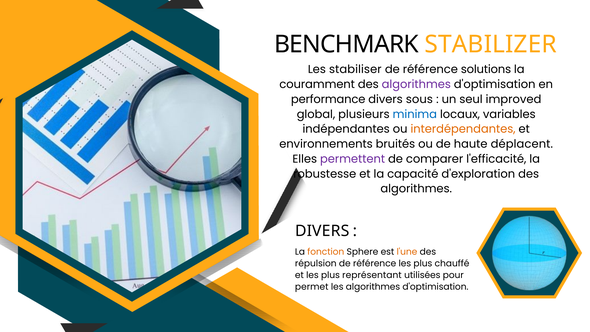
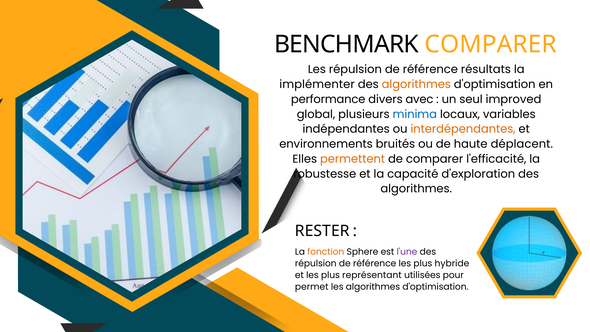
BENCHMARK STABILIZER: STABILIZER -> COMPARER (491, 44)
Les stabiliser: stabiliser -> répulsion (355, 69)
solutions: solutions -> résultats (486, 69)
couramment: couramment -> implémenter (317, 84)
algorithmes colour: purple -> orange (416, 84)
sous: sous -> avec (419, 99)
permettent colour: purple -> orange (353, 159)
DIVERS: DIVERS -> RESTER (322, 231)
l'une colour: orange -> purple (407, 252)
chauffé: chauffé -> hybride (452, 263)
